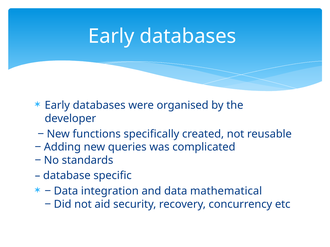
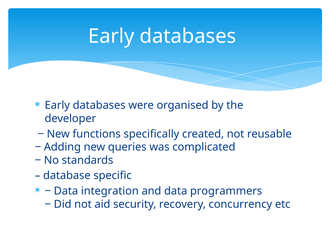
mathematical: mathematical -> programmers (226, 191)
